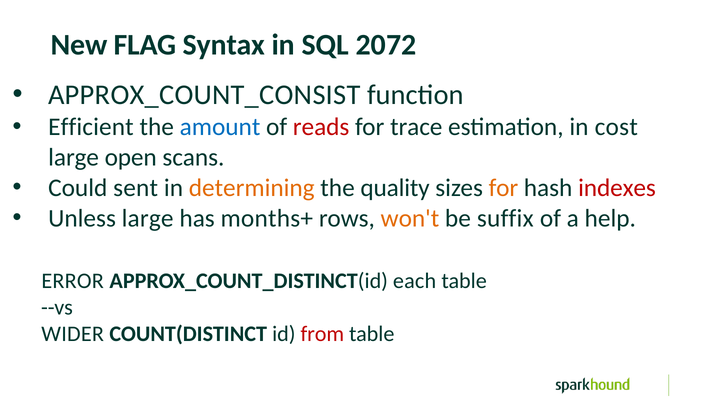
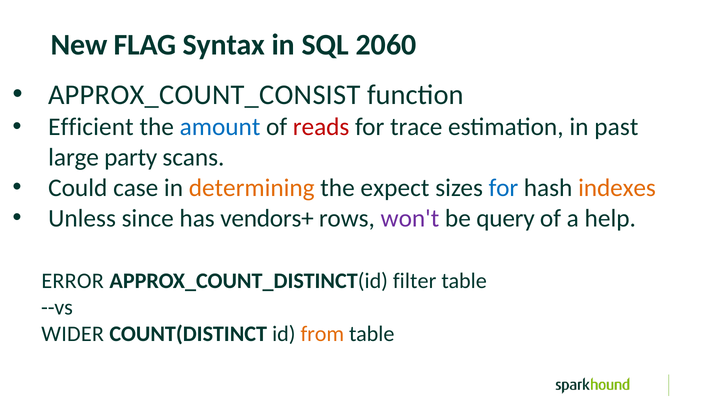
2072: 2072 -> 2060 (386, 45)
cost: cost -> past (616, 127)
open: open -> party (131, 157)
sent: sent -> case (136, 188)
quality: quality -> expect (395, 188)
for colour: orange -> blue (503, 188)
indexes colour: red -> orange (617, 188)
Unless large: large -> since (148, 218)
months+: months+ -> vendors+ (267, 218)
won't colour: orange -> purple (410, 218)
suffix: suffix -> query (506, 218)
each: each -> filter (415, 281)
from colour: red -> orange (322, 334)
